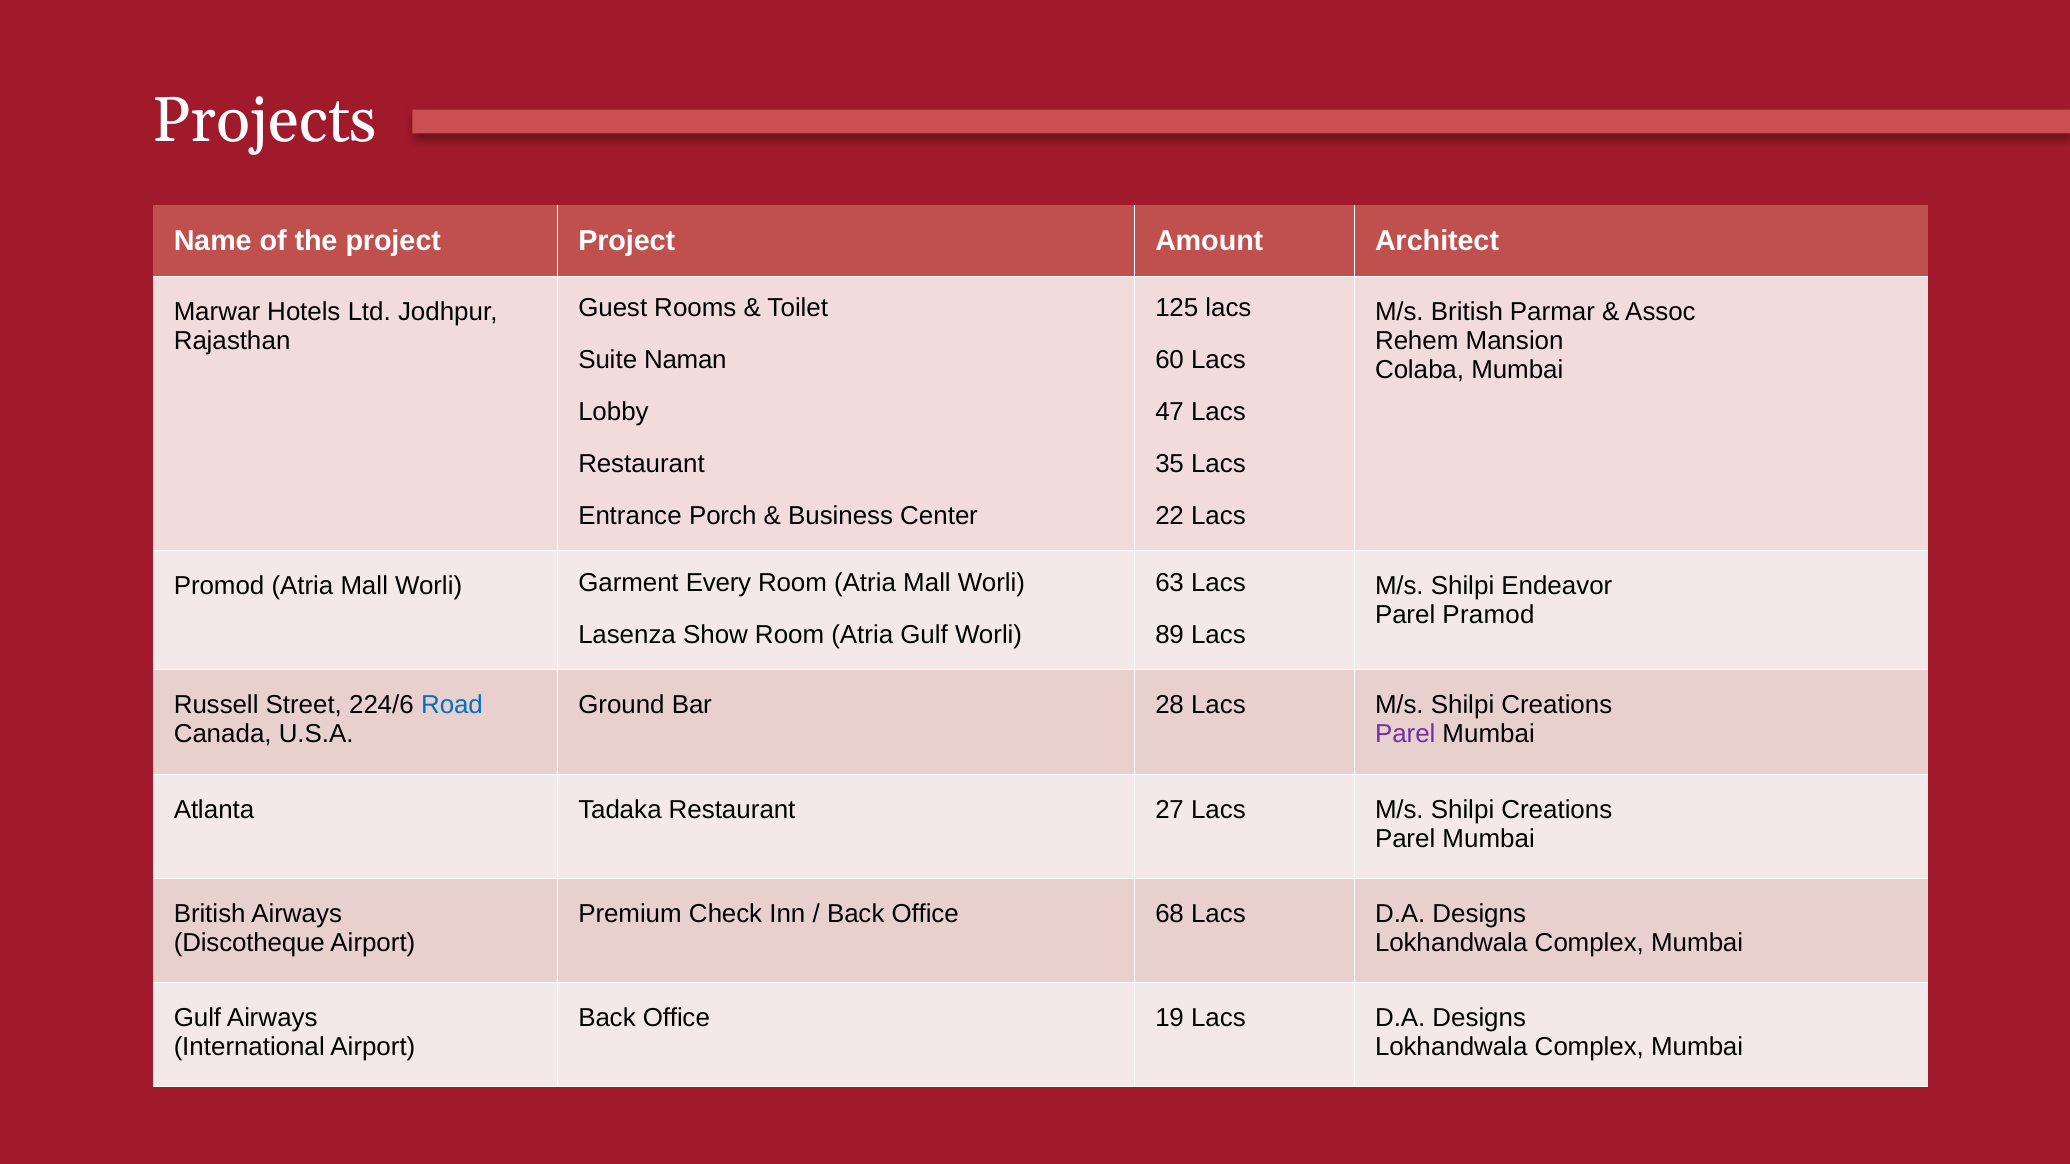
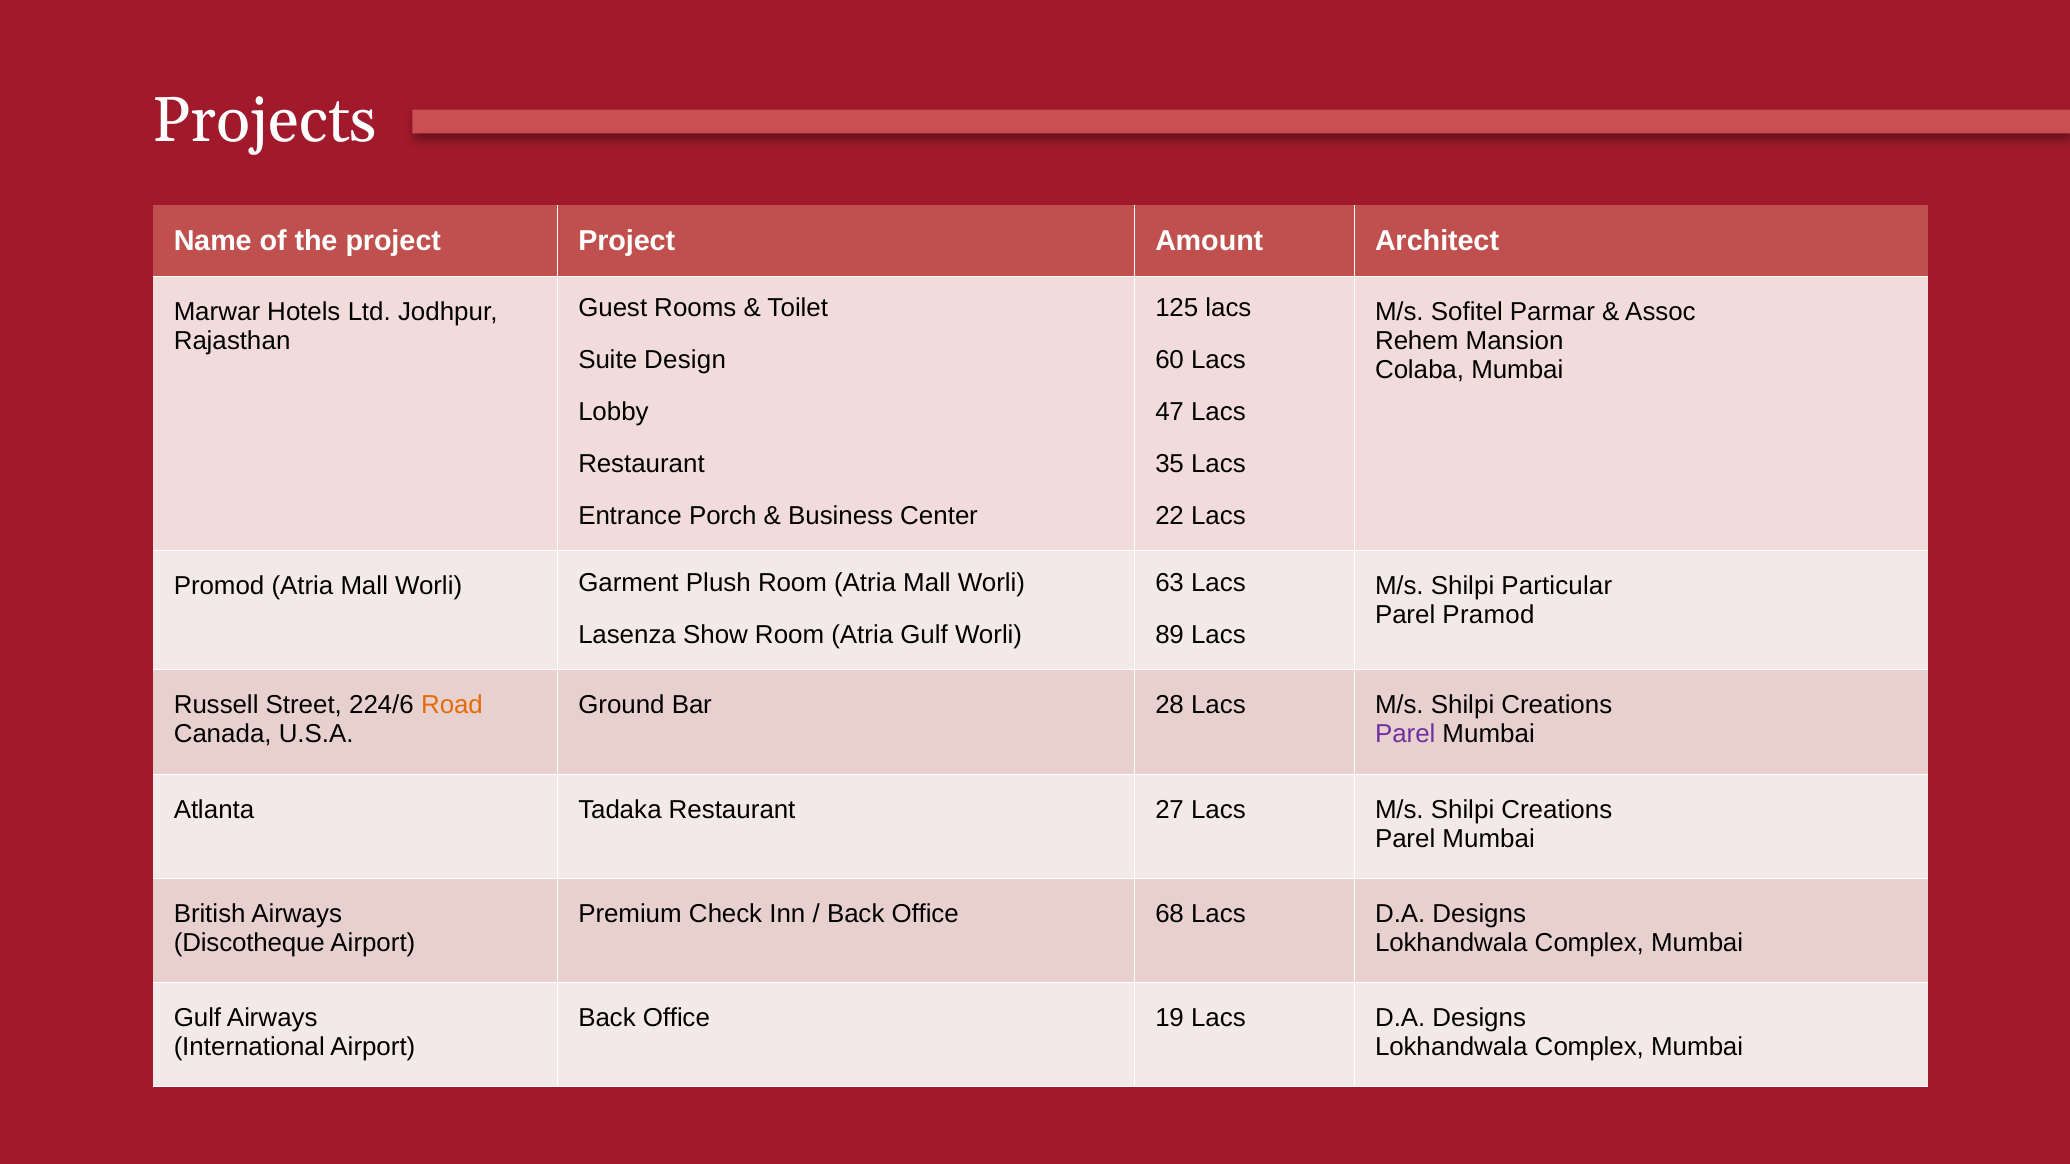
M/s British: British -> Sofitel (1467, 312)
Naman: Naman -> Design (685, 360)
Every: Every -> Plush (718, 583)
Endeavor: Endeavor -> Particular (1557, 586)
Road colour: blue -> orange (452, 706)
